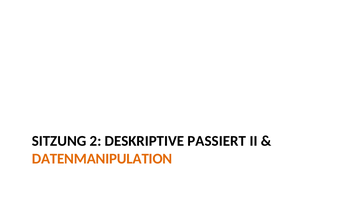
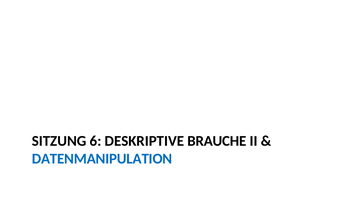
2: 2 -> 6 (96, 141)
PASSIERT: PASSIERT -> BRAUCHE (217, 141)
DATENMANIPULATION colour: orange -> blue (102, 159)
